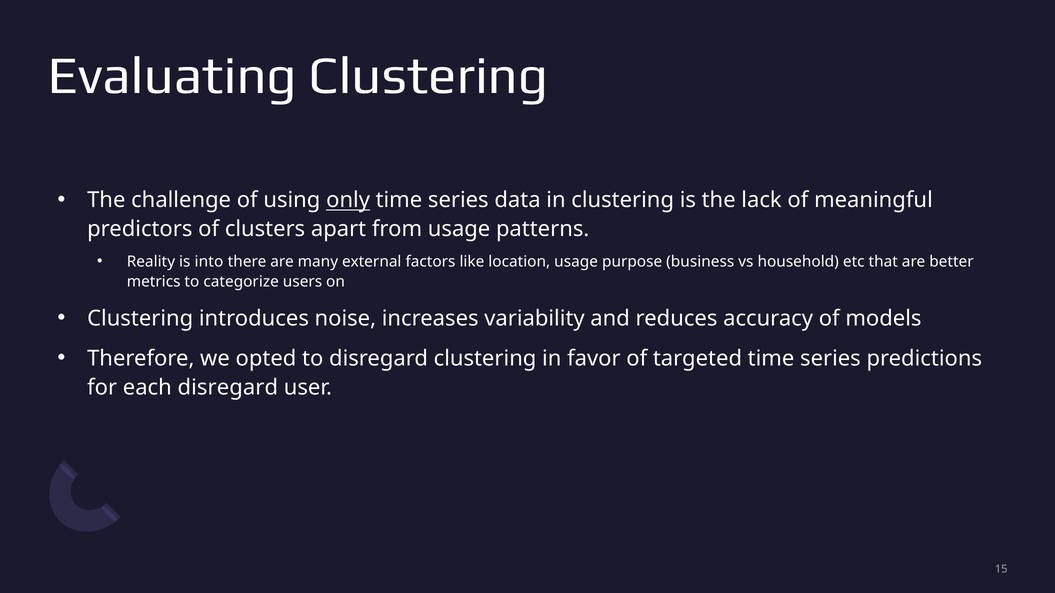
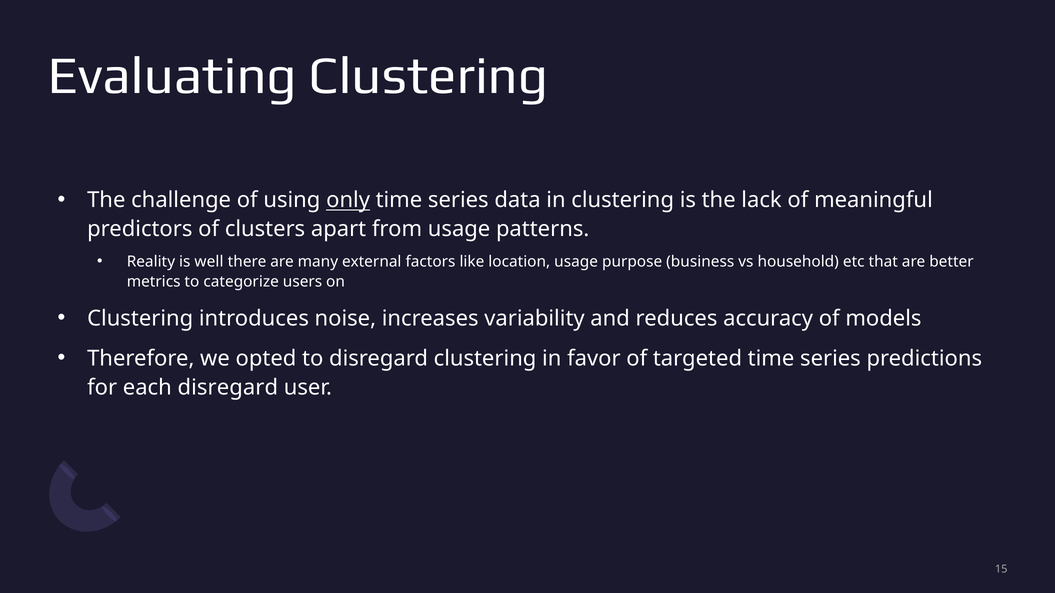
into: into -> well (209, 262)
